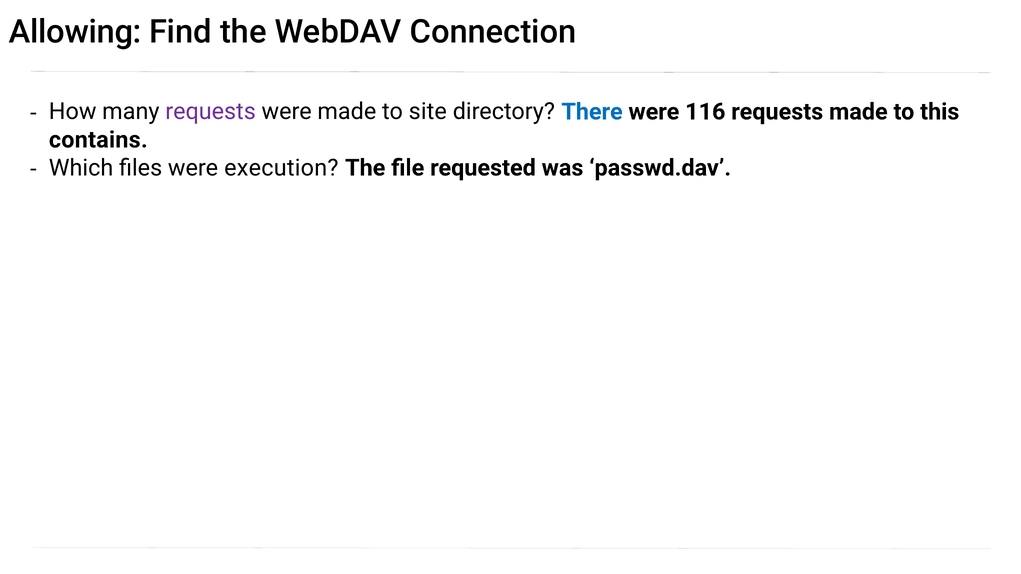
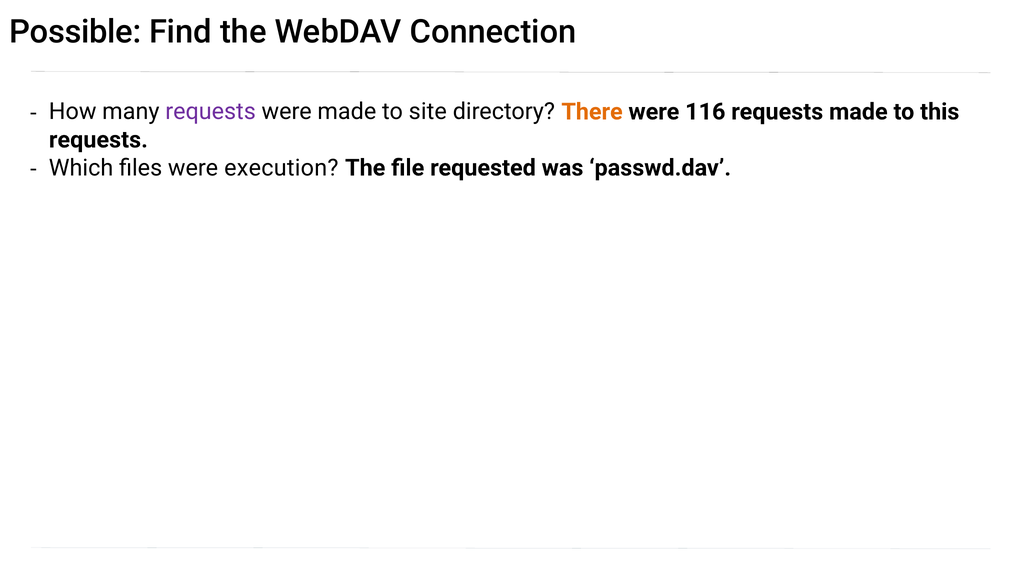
Allowing: Allowing -> Possible (75, 32)
There colour: blue -> orange (592, 112)
contains: contains -> requests (98, 140)
